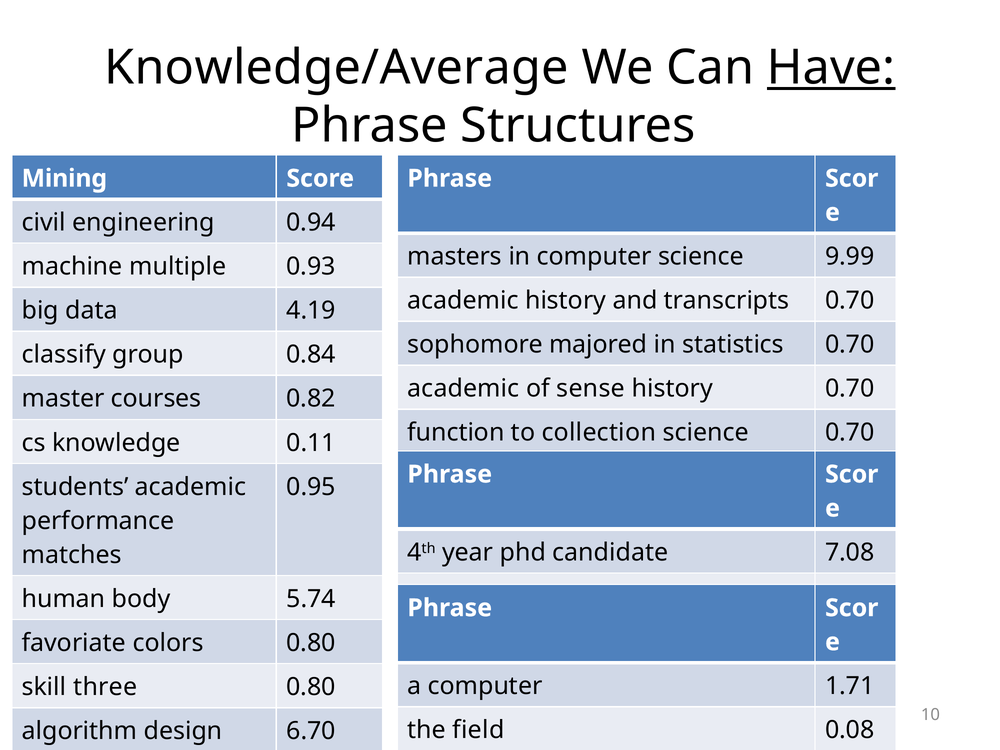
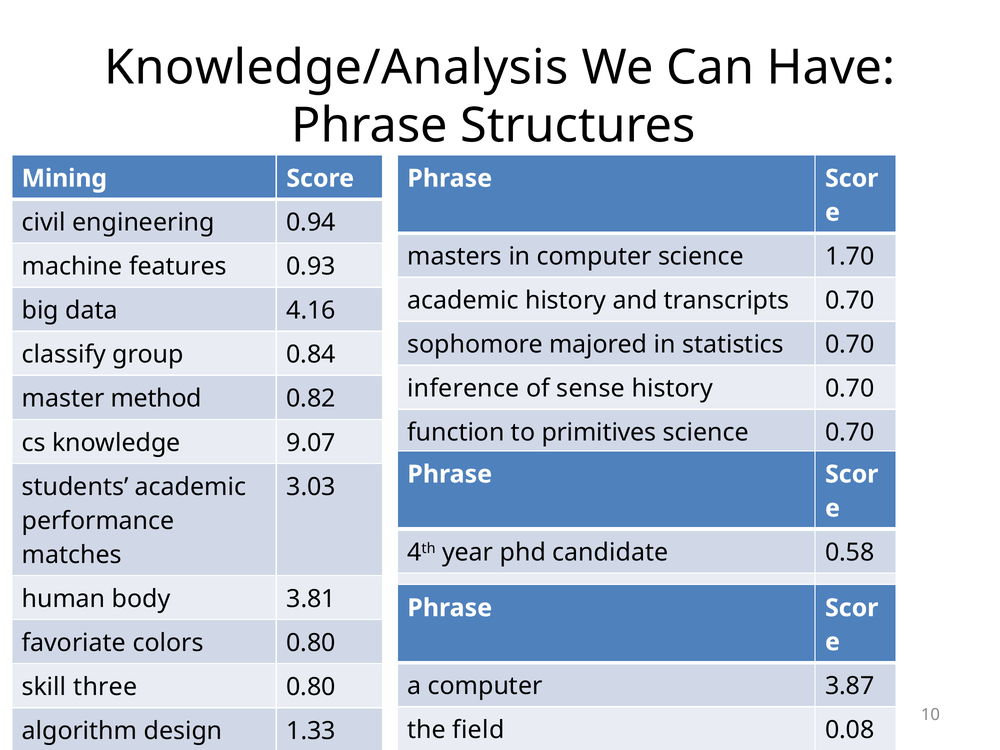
Knowledge/Average: Knowledge/Average -> Knowledge/Analysis (337, 68)
Have underline: present -> none (831, 68)
9.99: 9.99 -> 1.70 (850, 257)
multiple: multiple -> features (178, 267)
4.19: 4.19 -> 4.16 (311, 311)
academic: academic -> inference (463, 389)
courses: courses -> method (156, 399)
collection: collection -> primitives (599, 433)
0.11: 0.11 -> 9.07 (311, 443)
0.95: 0.95 -> 3.03 (311, 487)
7.08: 7.08 -> 0.58 (850, 552)
5.74: 5.74 -> 3.81 (311, 599)
1.71: 1.71 -> 3.87 (850, 686)
6.70: 6.70 -> 1.33 (311, 731)
